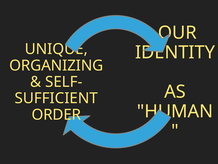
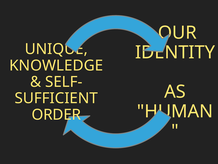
ORGANIZING: ORGANIZING -> KNOWLEDGE (56, 65)
